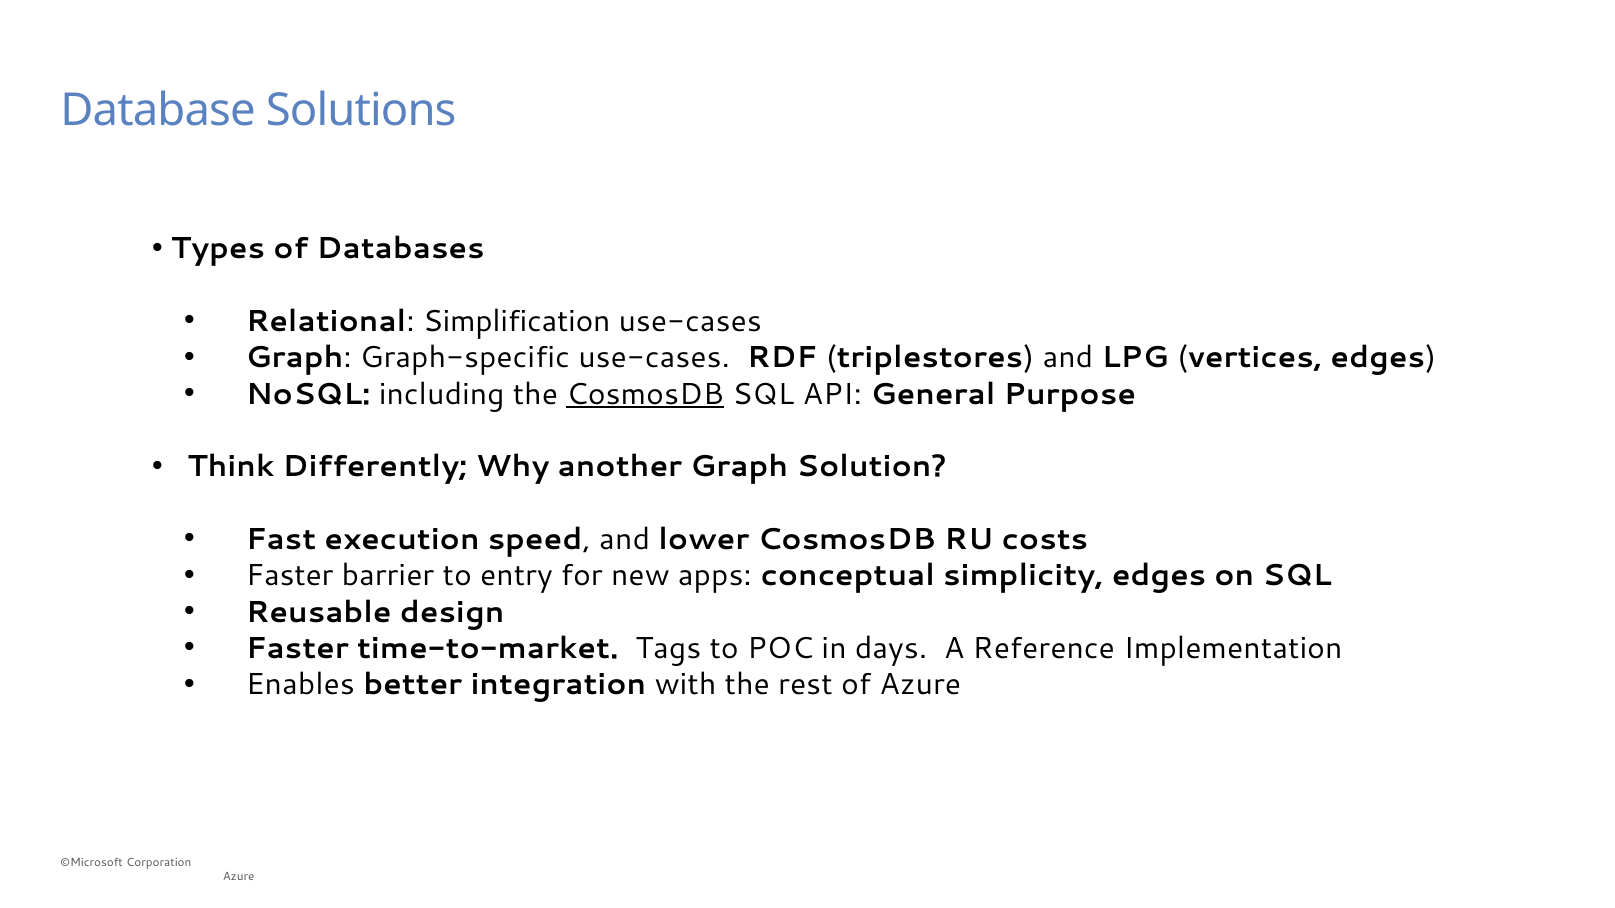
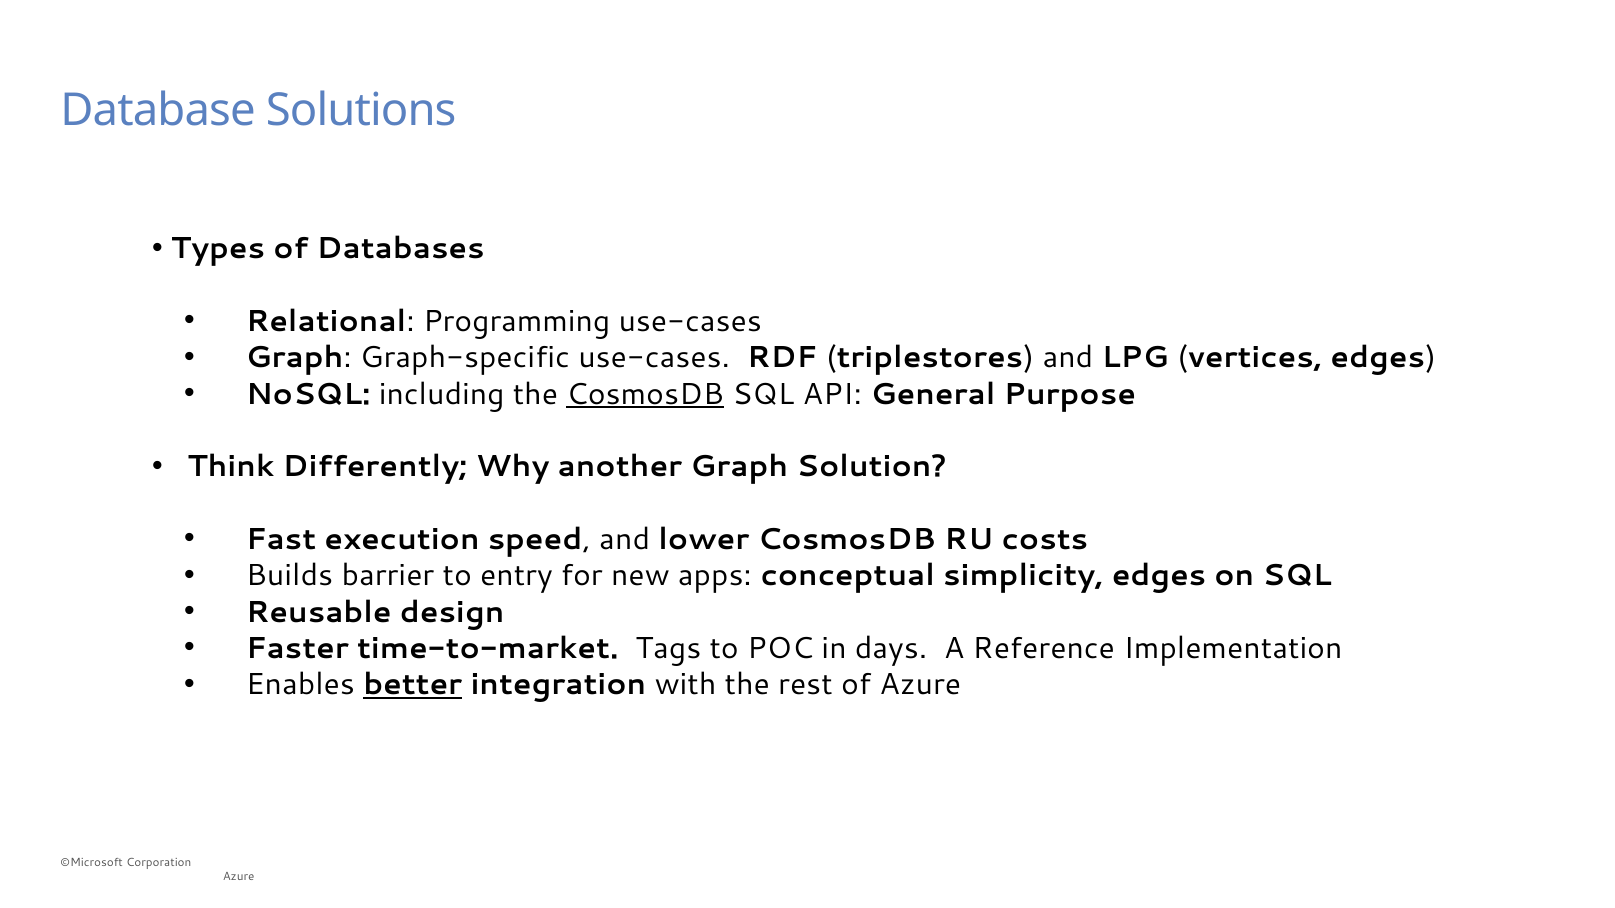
Simplification: Simplification -> Programming (517, 322)
Faster: Faster -> Builds (289, 576)
better underline: none -> present (413, 685)
